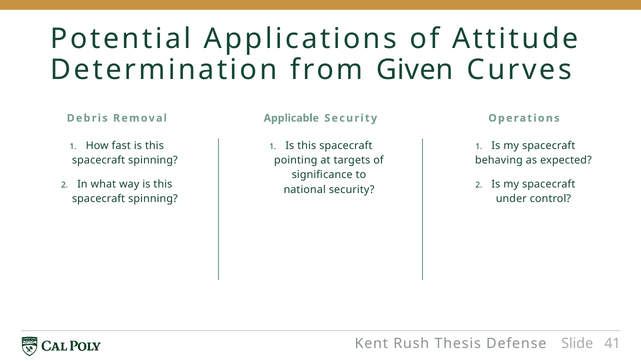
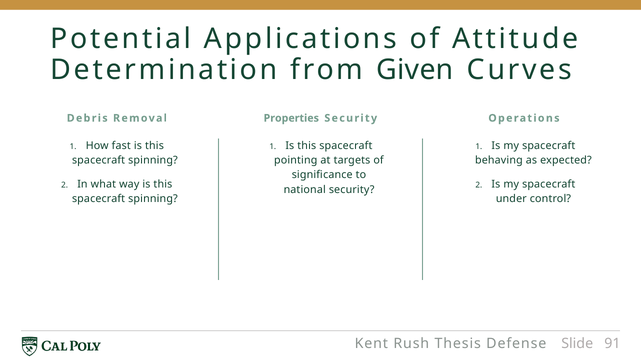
Applicable: Applicable -> Properties (291, 118)
41: 41 -> 91 (612, 343)
